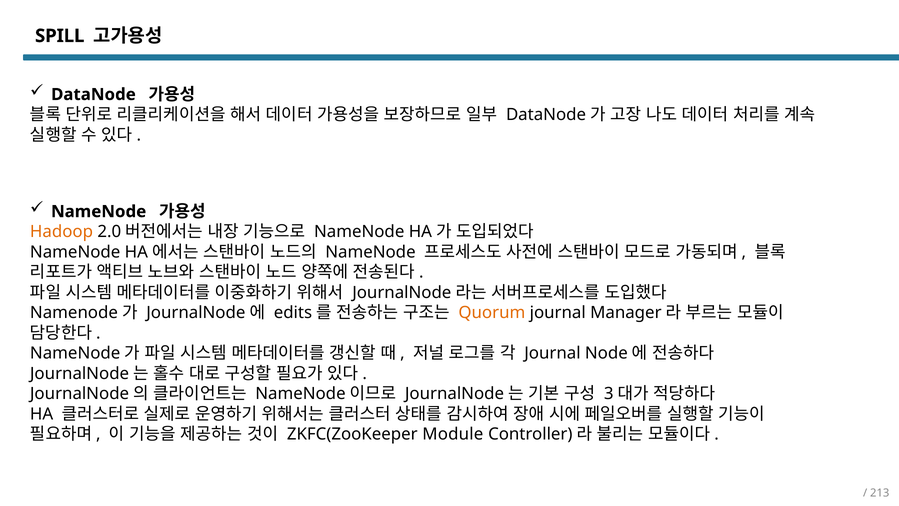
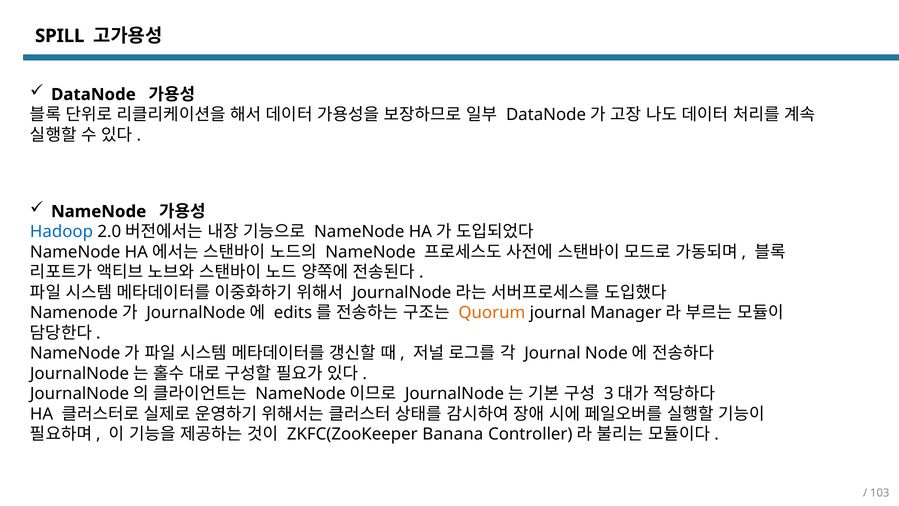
Hadoop colour: orange -> blue (62, 232)
Module: Module -> Banana (453, 434)
213: 213 -> 103 (880, 493)
